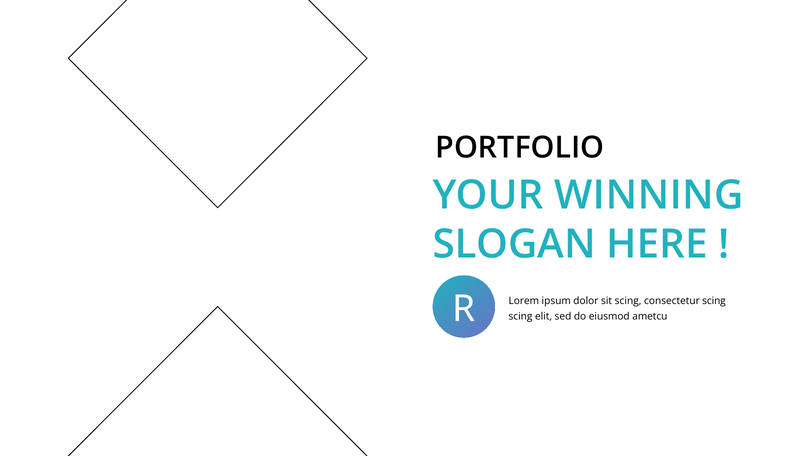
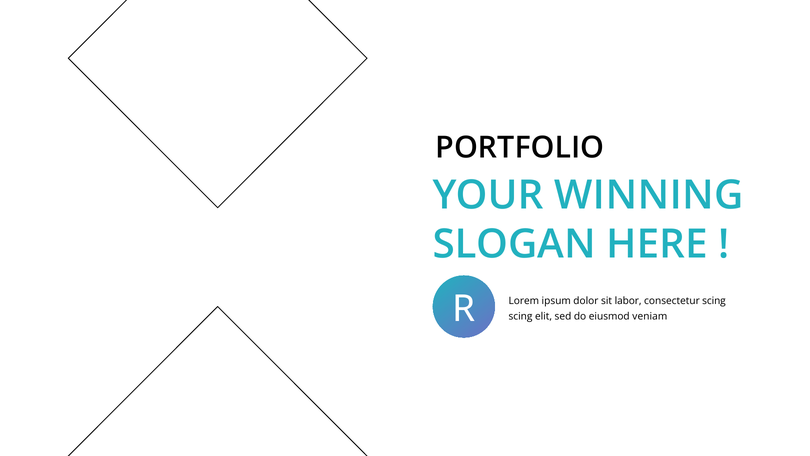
sit scing: scing -> labor (628, 301)
ametcu: ametcu -> veniam (650, 316)
